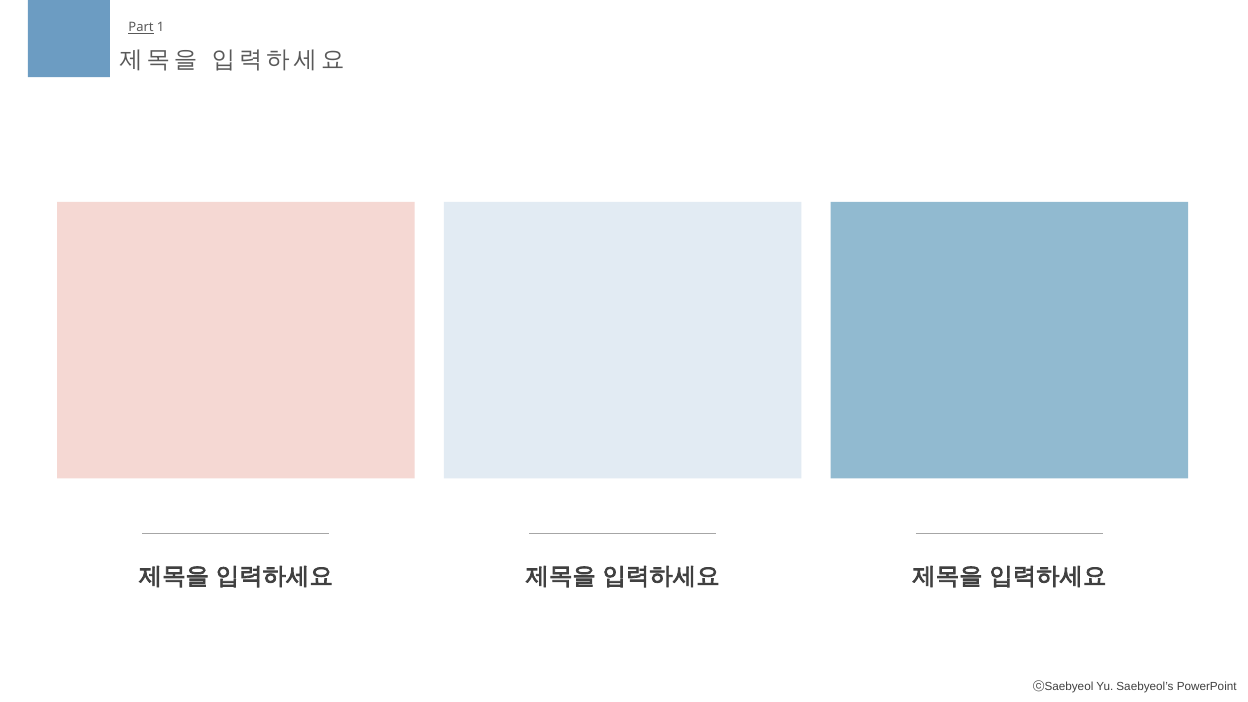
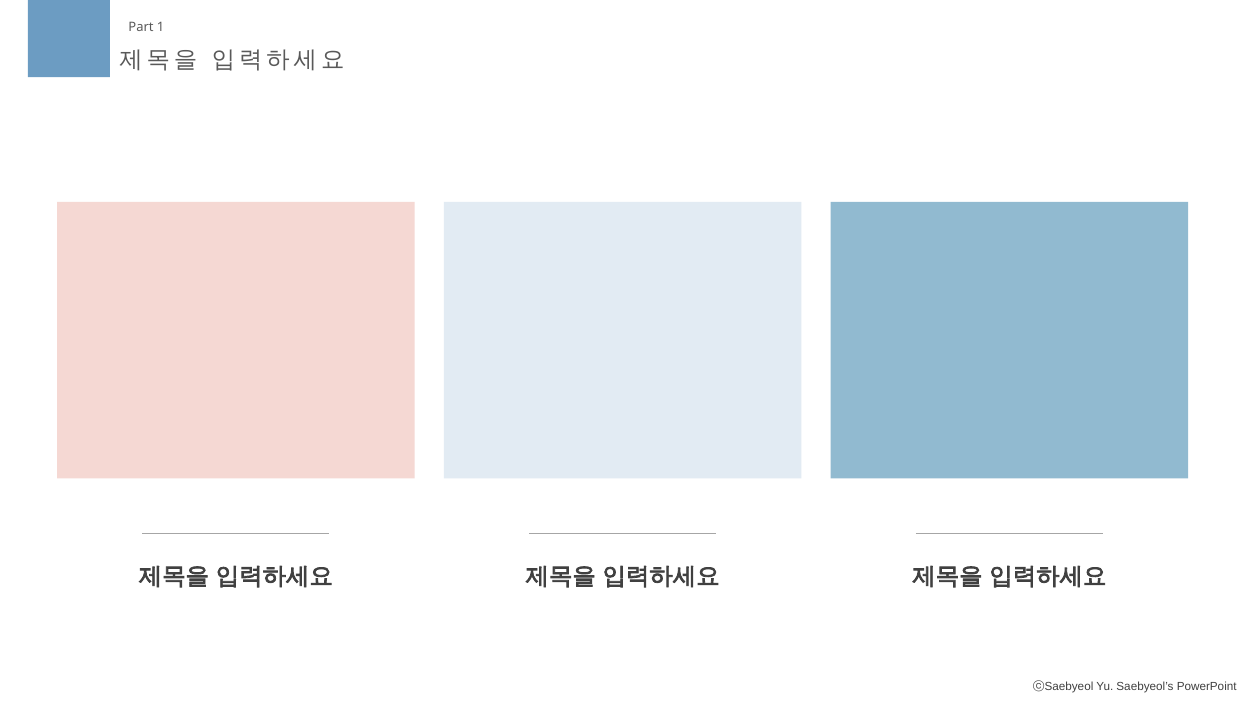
Part underline: present -> none (141, 27)
